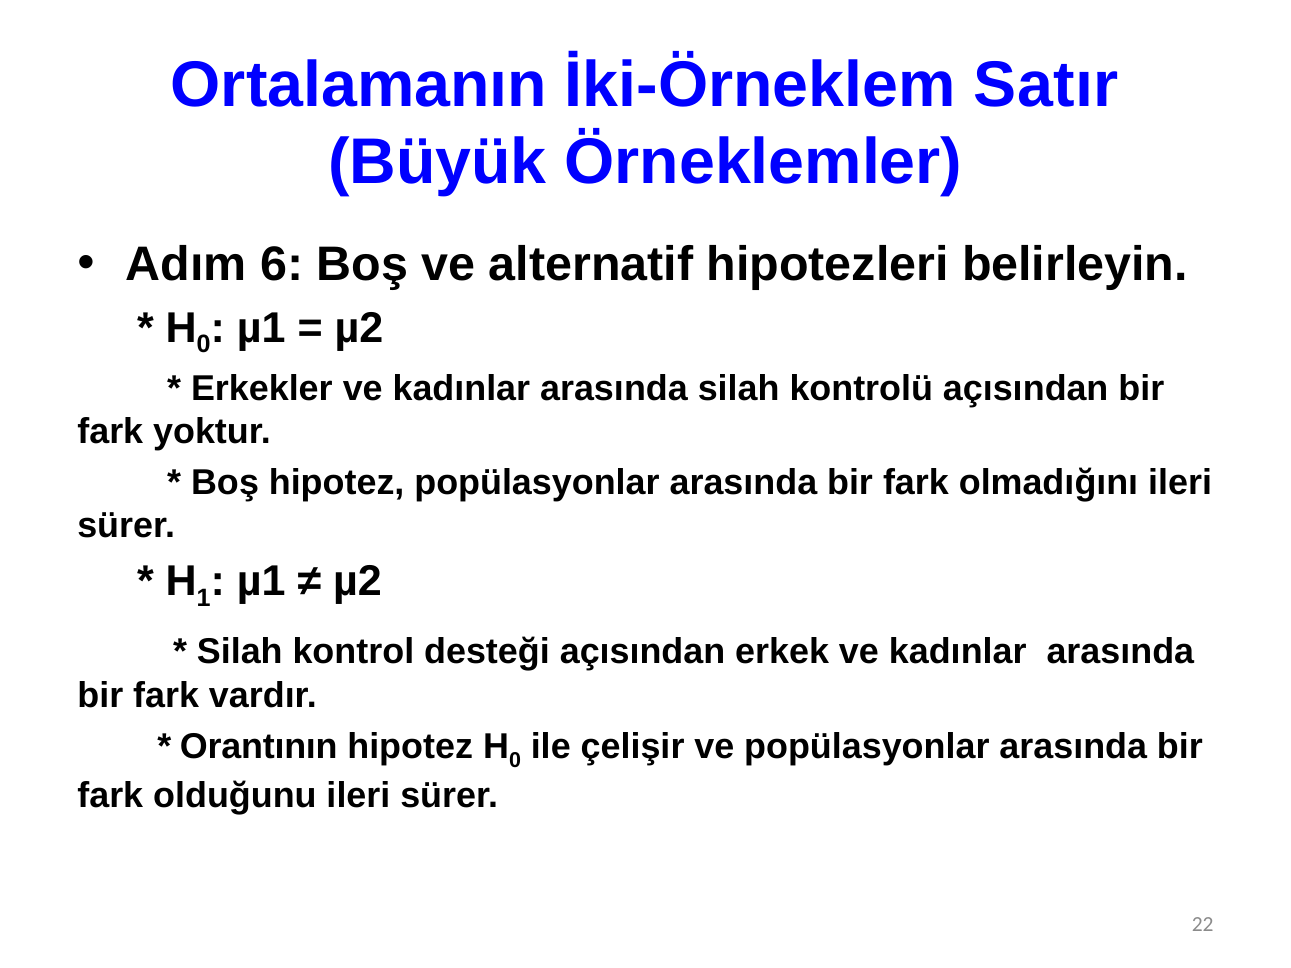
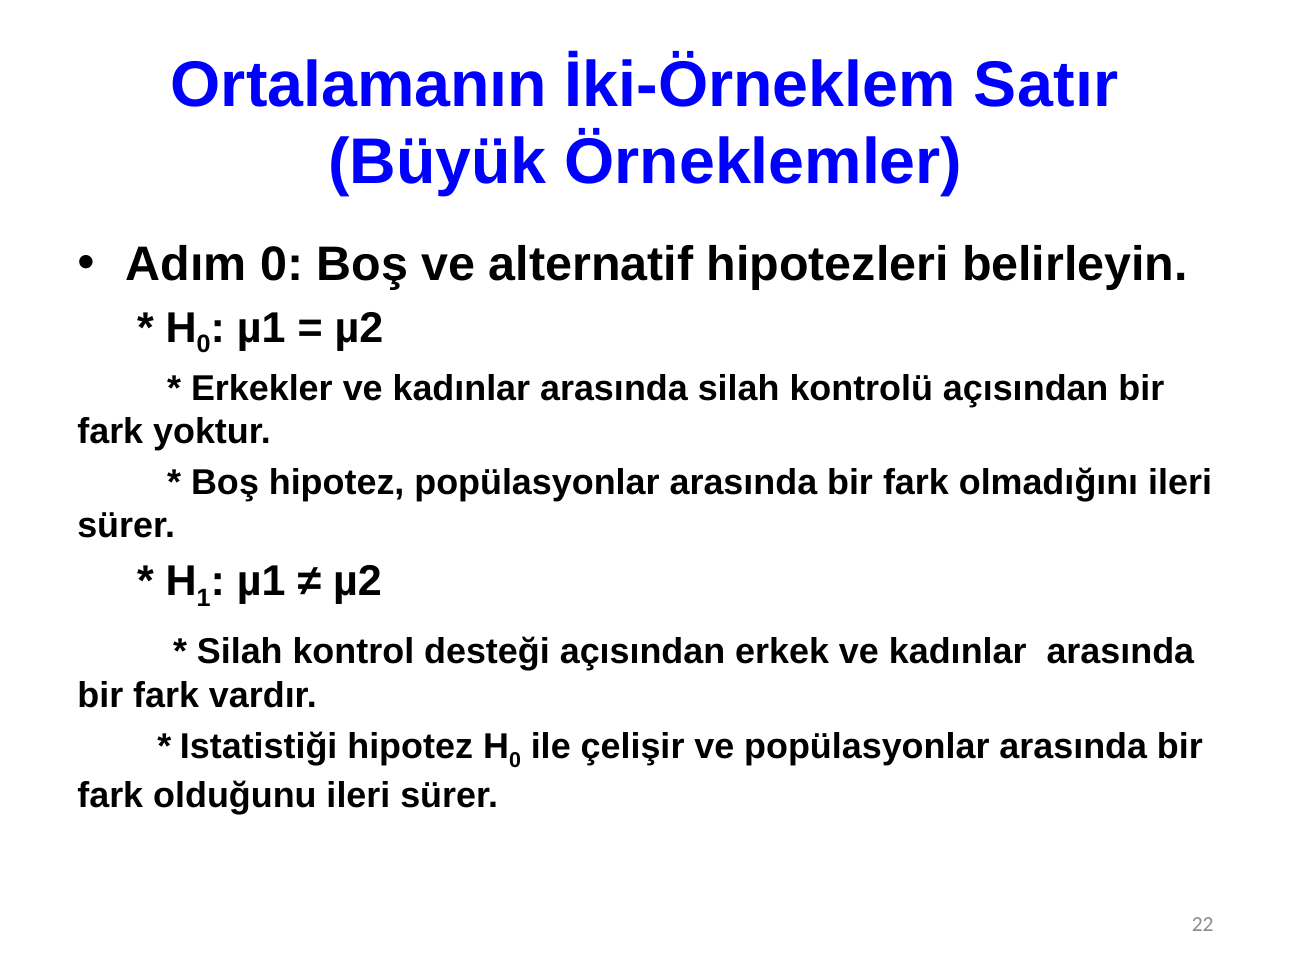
Adım 6: 6 -> 0 (282, 265)
Orantının: Orantının -> Istatistiği (259, 746)
